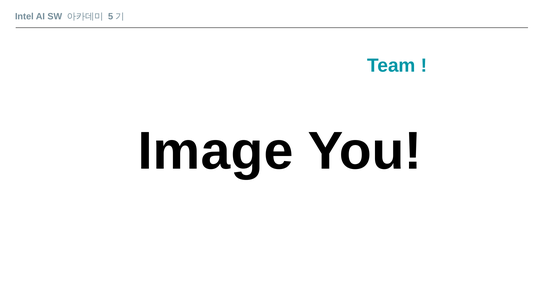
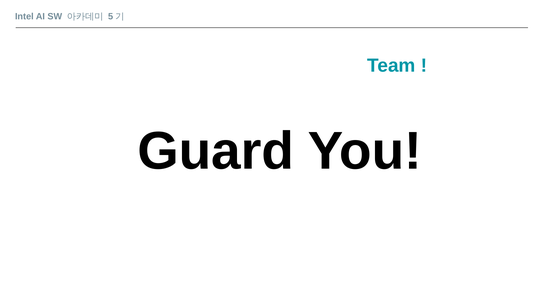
Image: Image -> Guard (216, 151)
